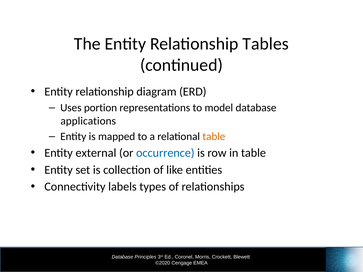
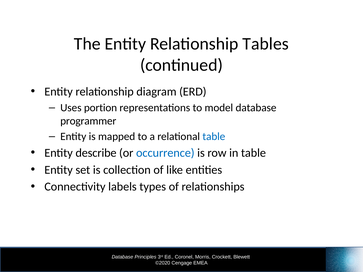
applications: applications -> programmer (88, 121)
table colour: orange -> blue (214, 137)
external: external -> describe (96, 153)
